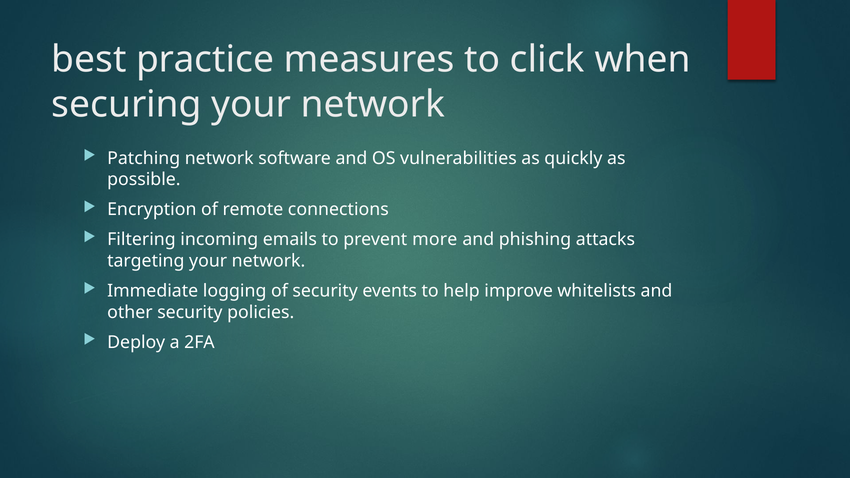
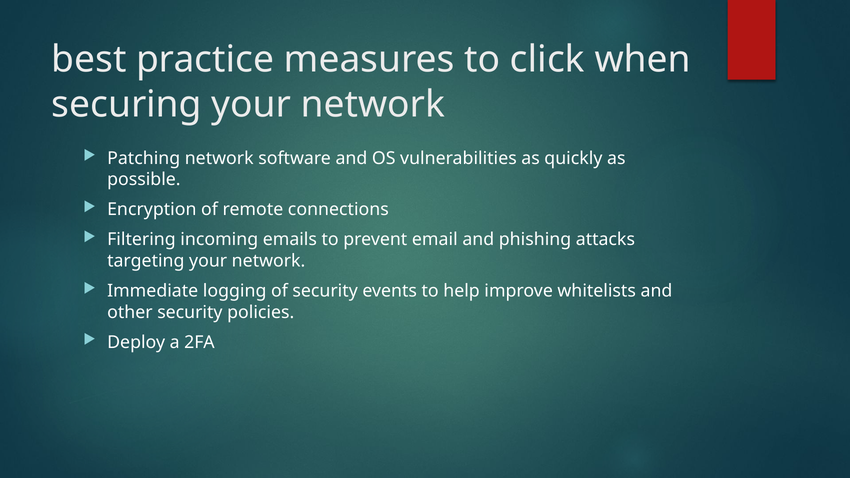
more: more -> email (435, 240)
